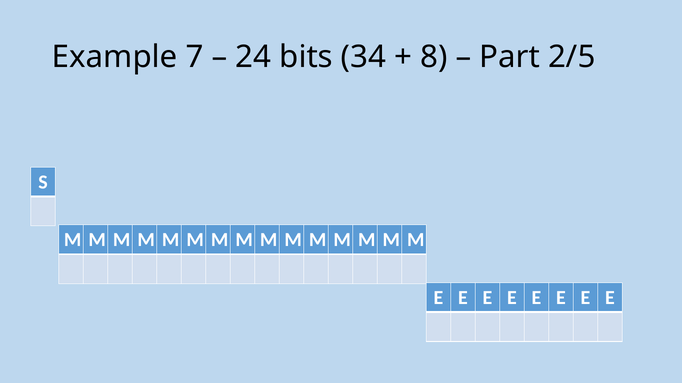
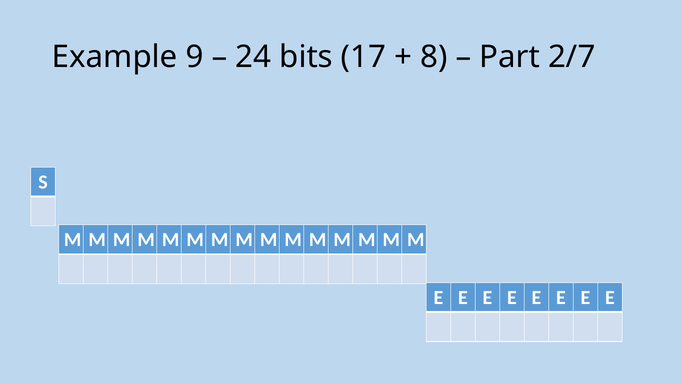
7: 7 -> 9 (195, 57)
34: 34 -> 17 (364, 57)
2/5: 2/5 -> 2/7 (572, 57)
